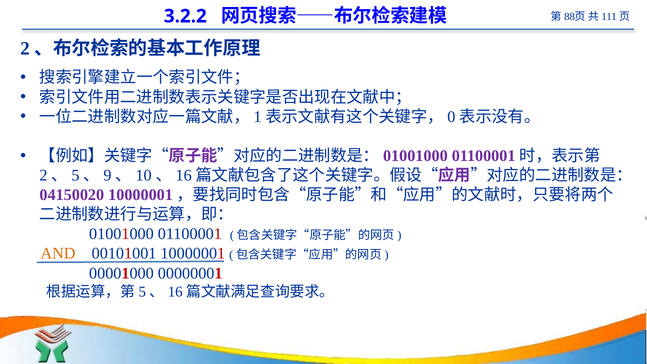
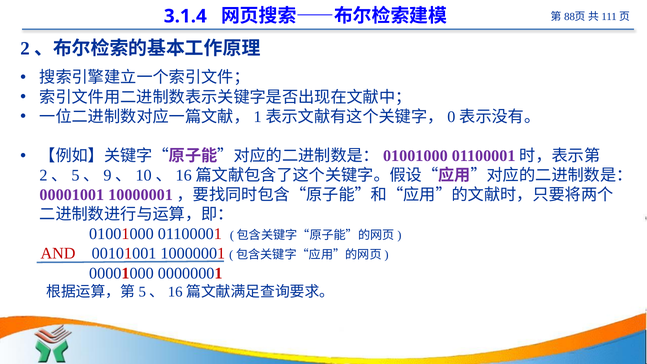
3.2.2: 3.2.2 -> 3.1.4 (185, 16)
04150020: 04150020 -> 00001001 (72, 195)
AND colour: orange -> red (58, 254)
